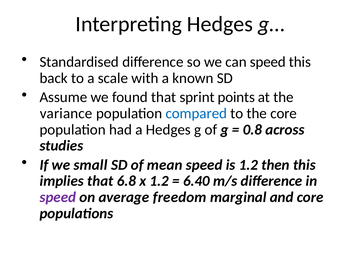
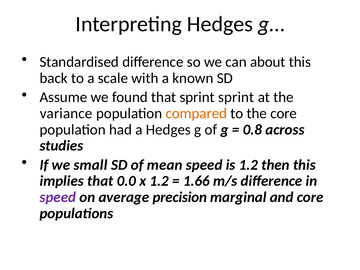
can speed: speed -> about (268, 62)
sprint points: points -> sprint (236, 97)
compared colour: blue -> orange (196, 113)
6.8: 6.8 -> 0.0 (126, 181)
6.40: 6.40 -> 1.66 (196, 181)
freedom: freedom -> precision (180, 197)
